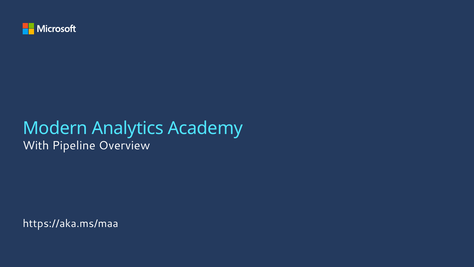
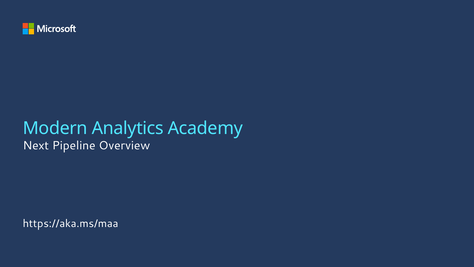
With: With -> Next (36, 145)
